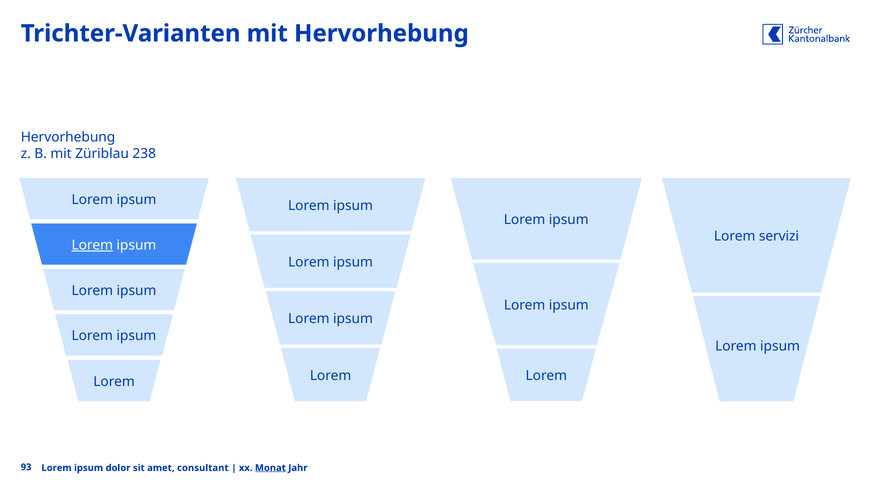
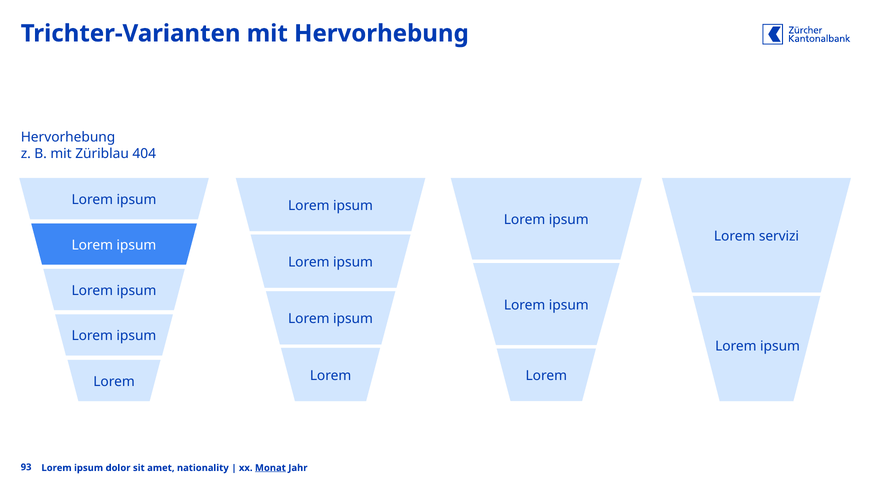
238: 238 -> 404 (144, 154)
Lorem underline: present -> none (92, 245)
consultant: consultant -> nationality (203, 468)
